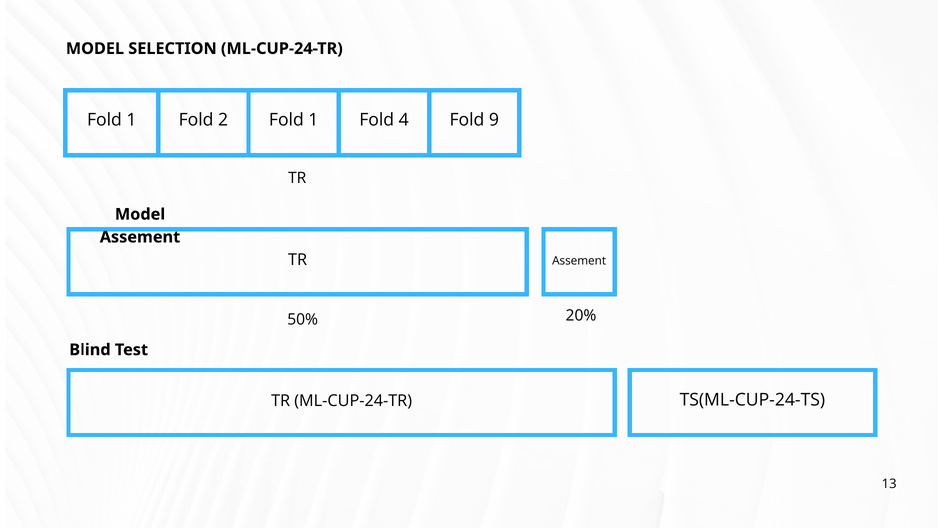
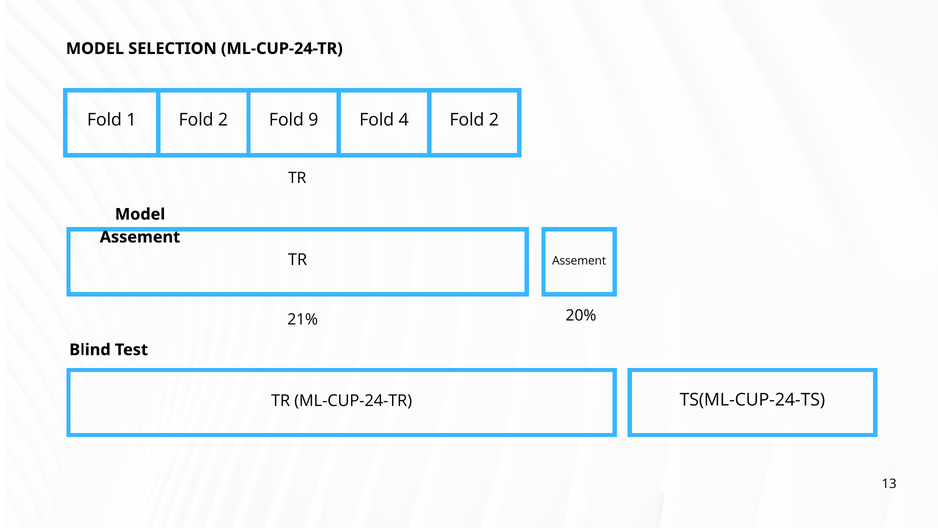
2 Fold 1: 1 -> 9 (313, 120)
4 Fold 9: 9 -> 2 (494, 120)
50%: 50% -> 21% (303, 319)
